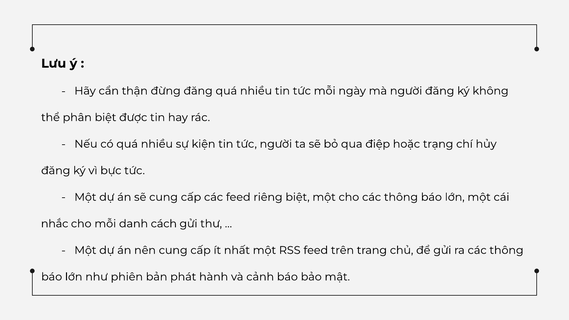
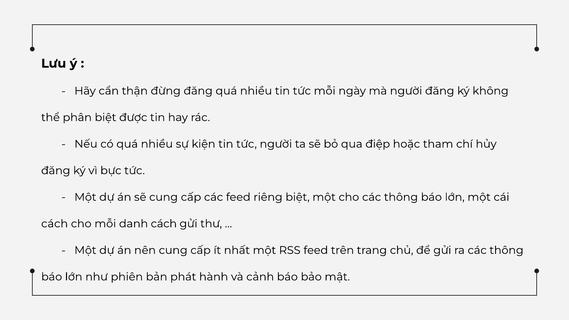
trạng: trạng -> tham (438, 144)
nhắc: nhắc -> cách (55, 224)
